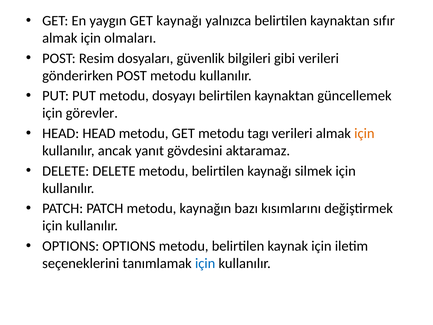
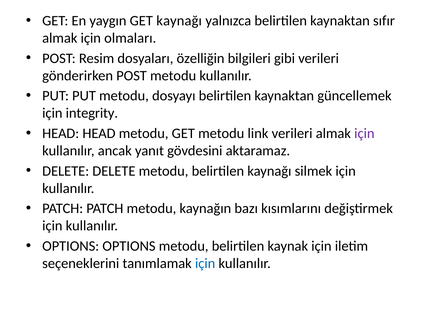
güvenlik: güvenlik -> özelliğin (201, 58)
görevler: görevler -> integrity (92, 113)
tagı: tagı -> link (258, 133)
için colour: orange -> purple (364, 133)
